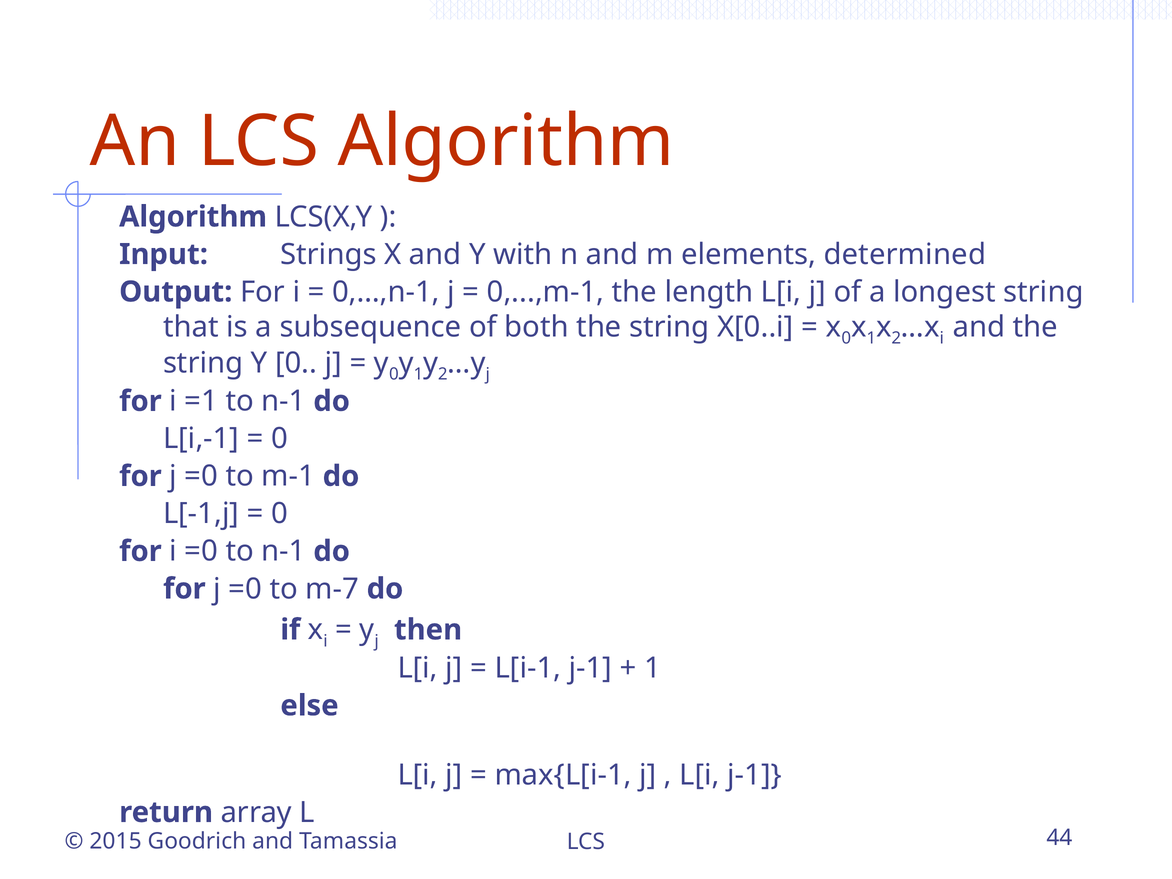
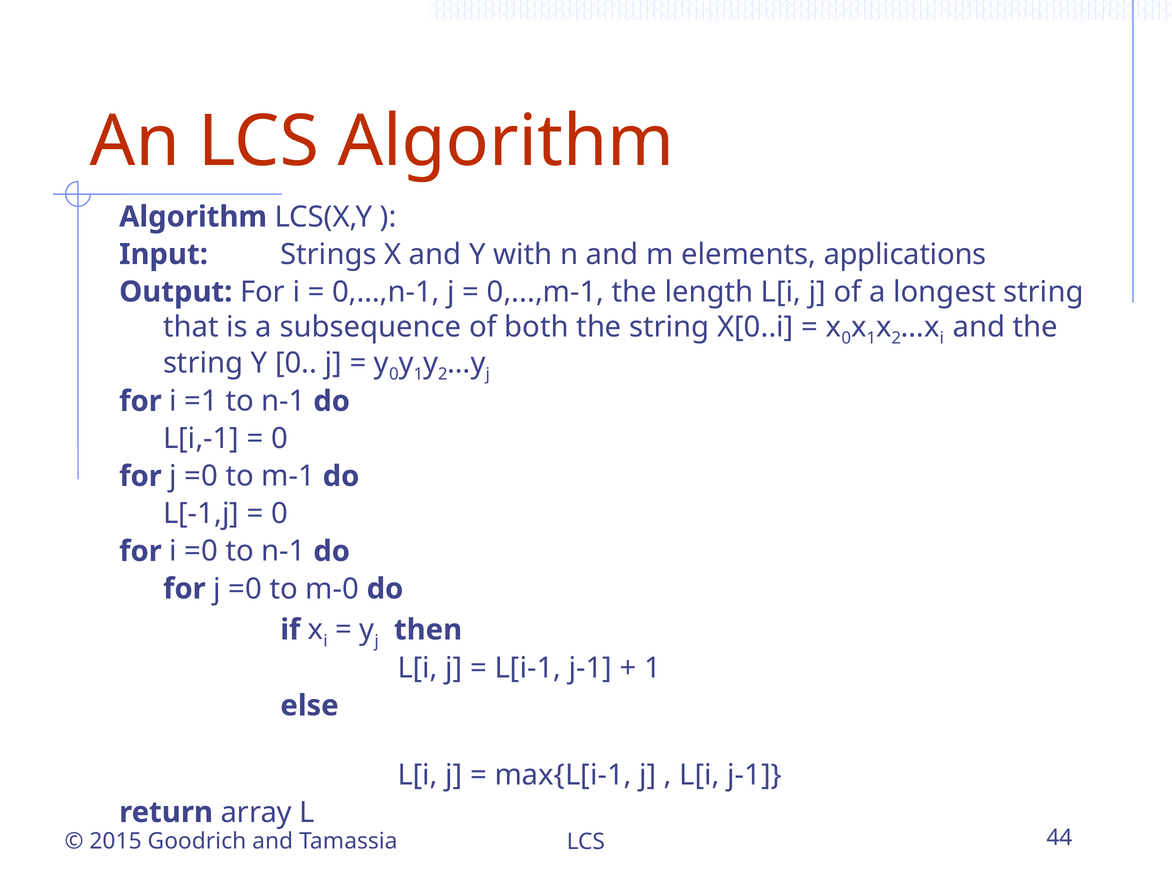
determined: determined -> applications (905, 254)
m-7: m-7 -> m-0 (332, 589)
